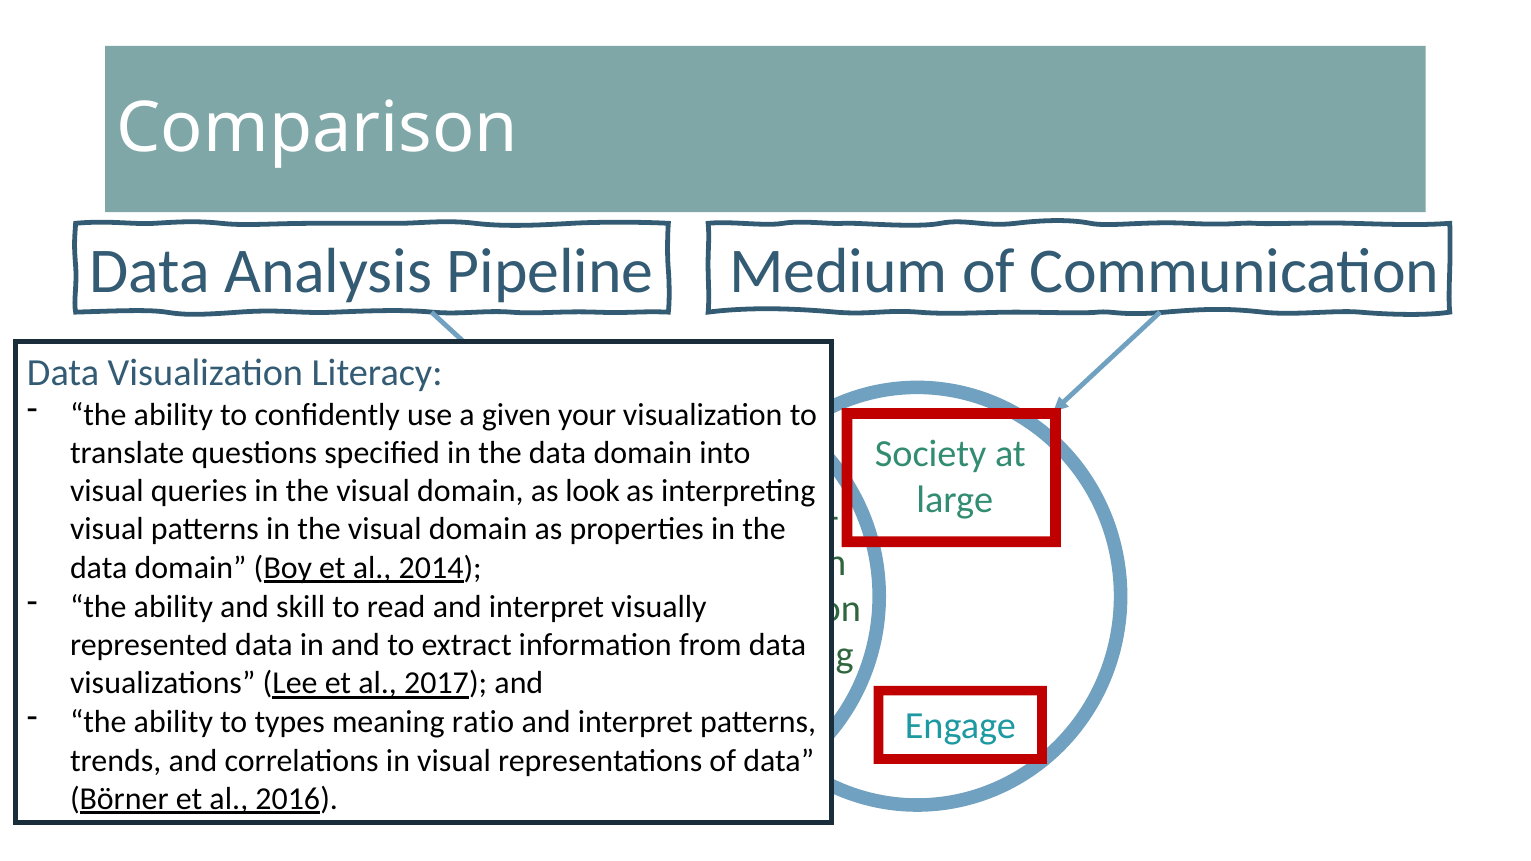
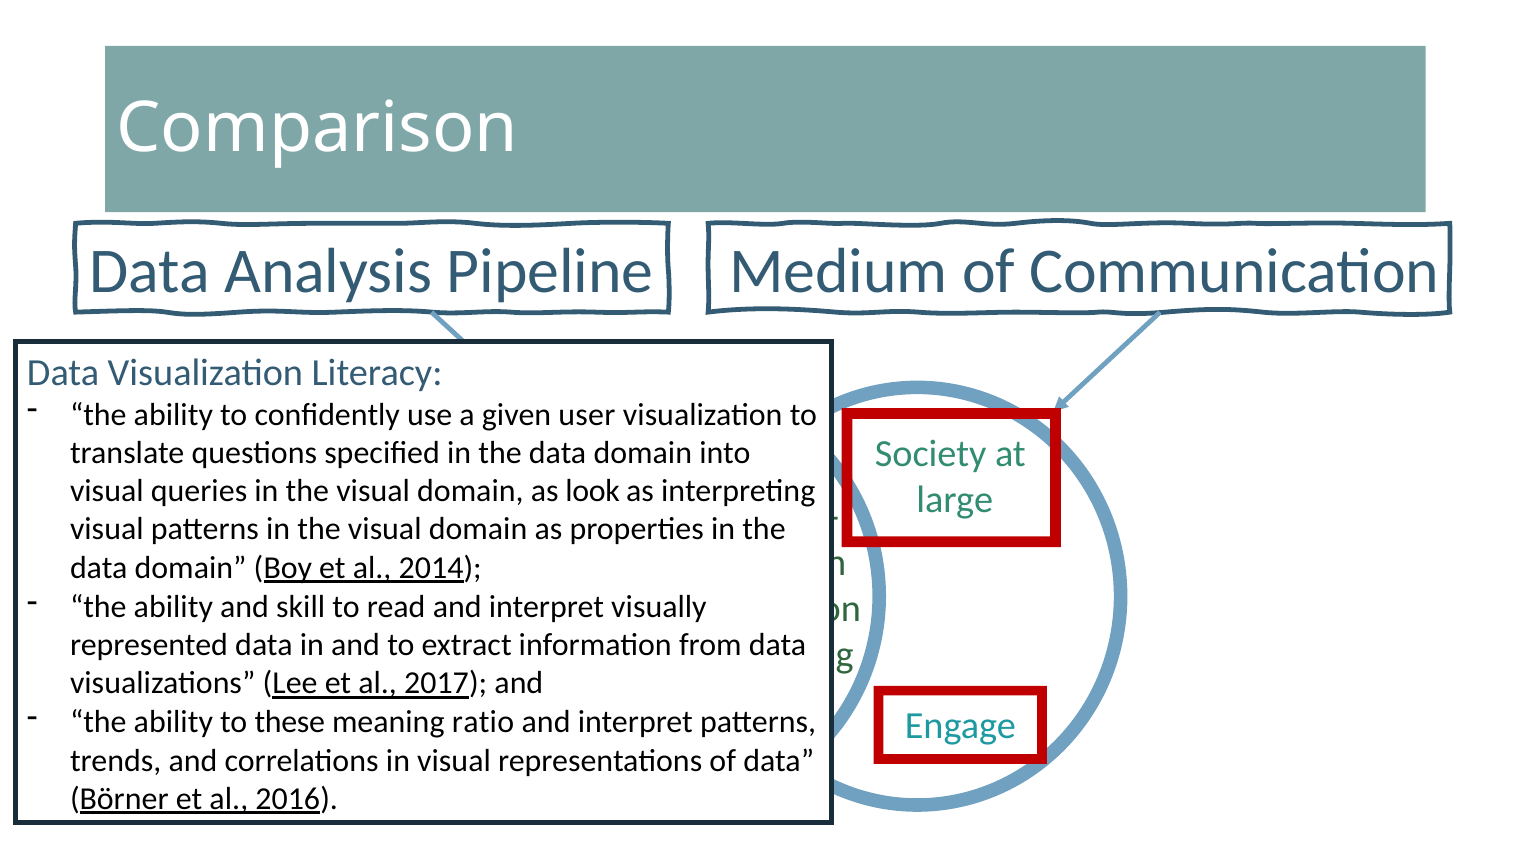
your: your -> user (587, 415)
types: types -> these (290, 722)
